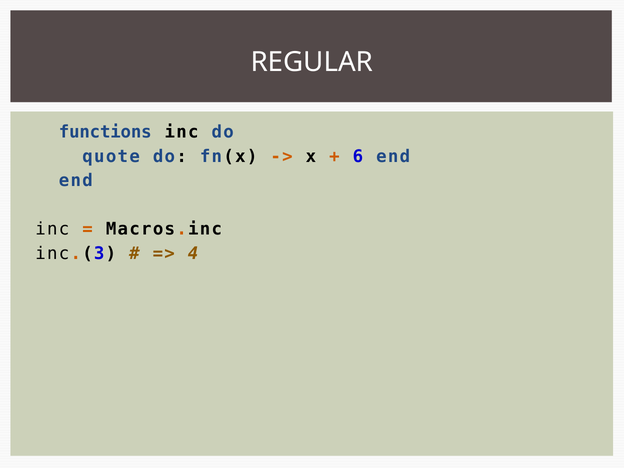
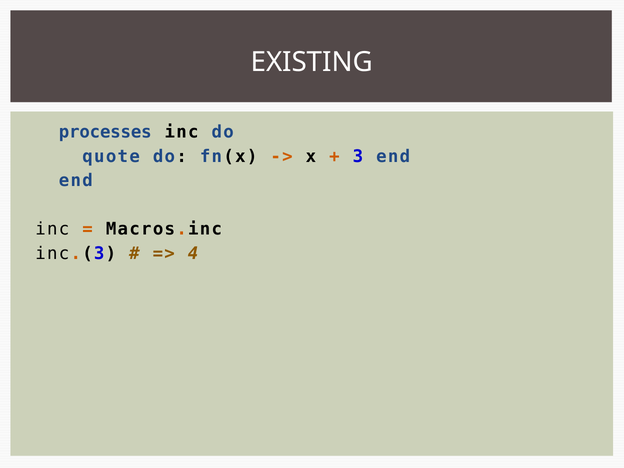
REGULAR: REGULAR -> EXISTING (312, 62)
functions: functions -> processes (105, 132)
6: 6 -> 3 (358, 156)
